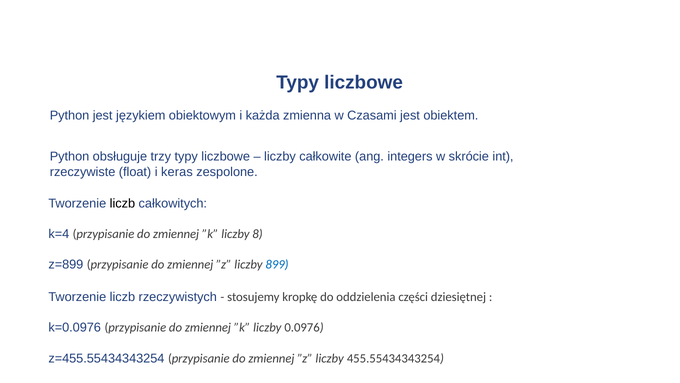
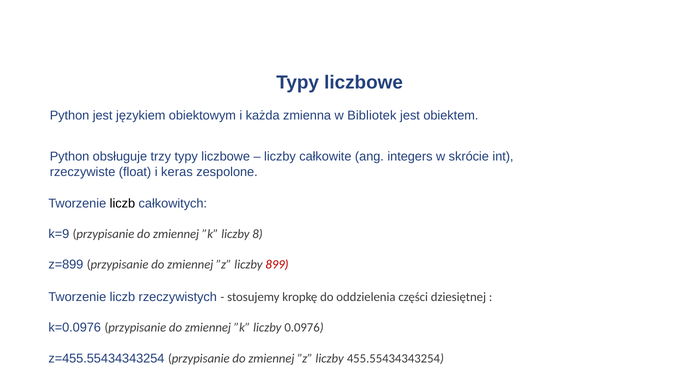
Czasami: Czasami -> Bibliotek (372, 116)
k=4: k=4 -> k=9 (59, 234)
899 colour: blue -> red (277, 264)
